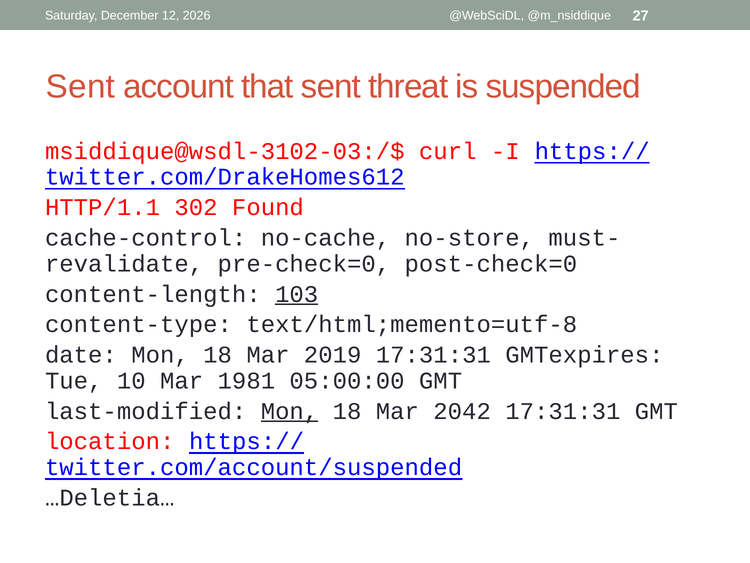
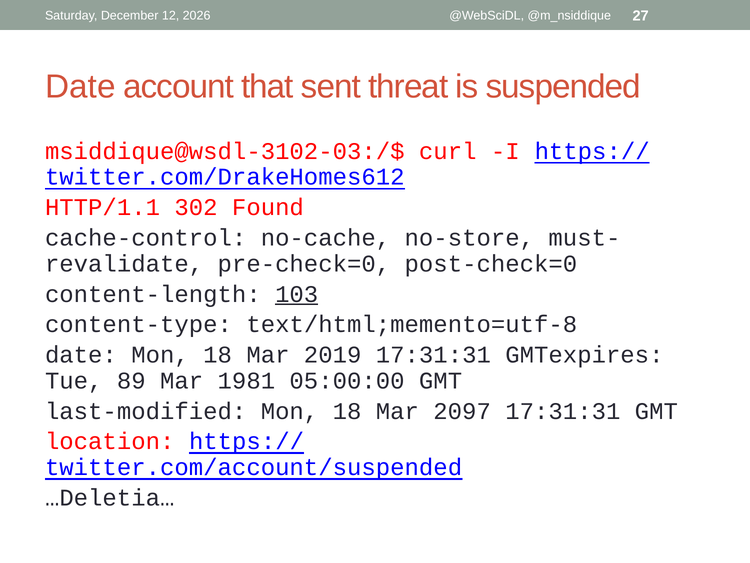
Sent: Sent -> Date (80, 87)
10: 10 -> 89 (131, 380)
Mon underline: present -> none (289, 411)
2042: 2042 -> 2097 (462, 411)
